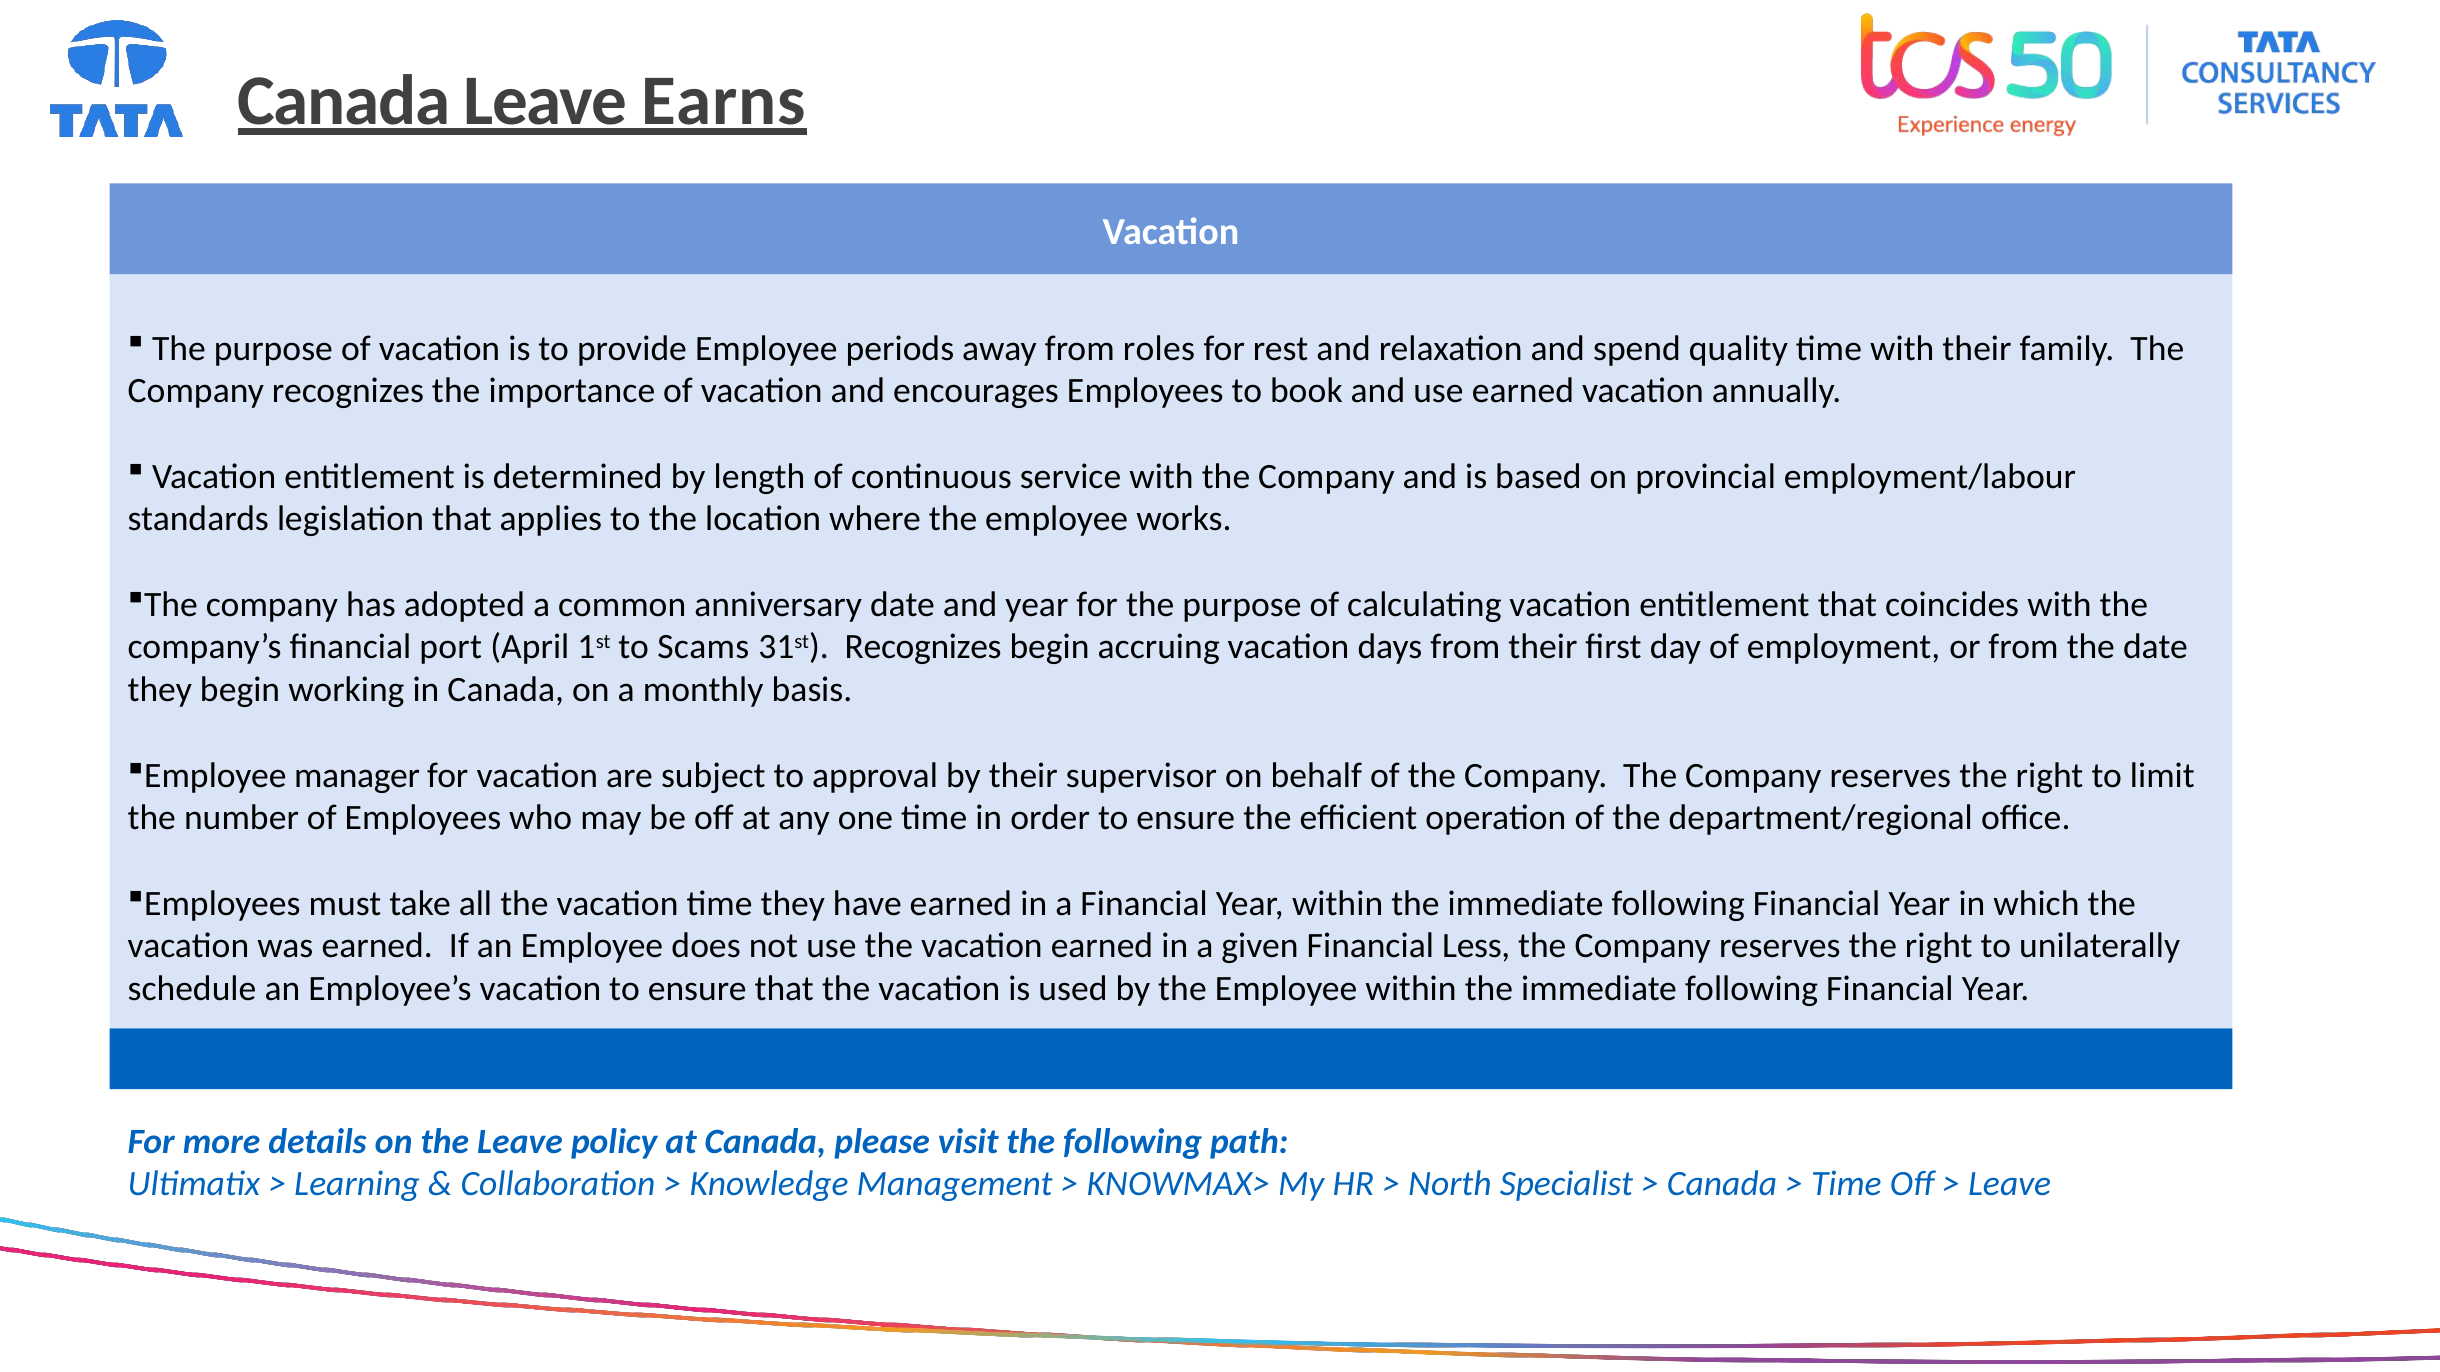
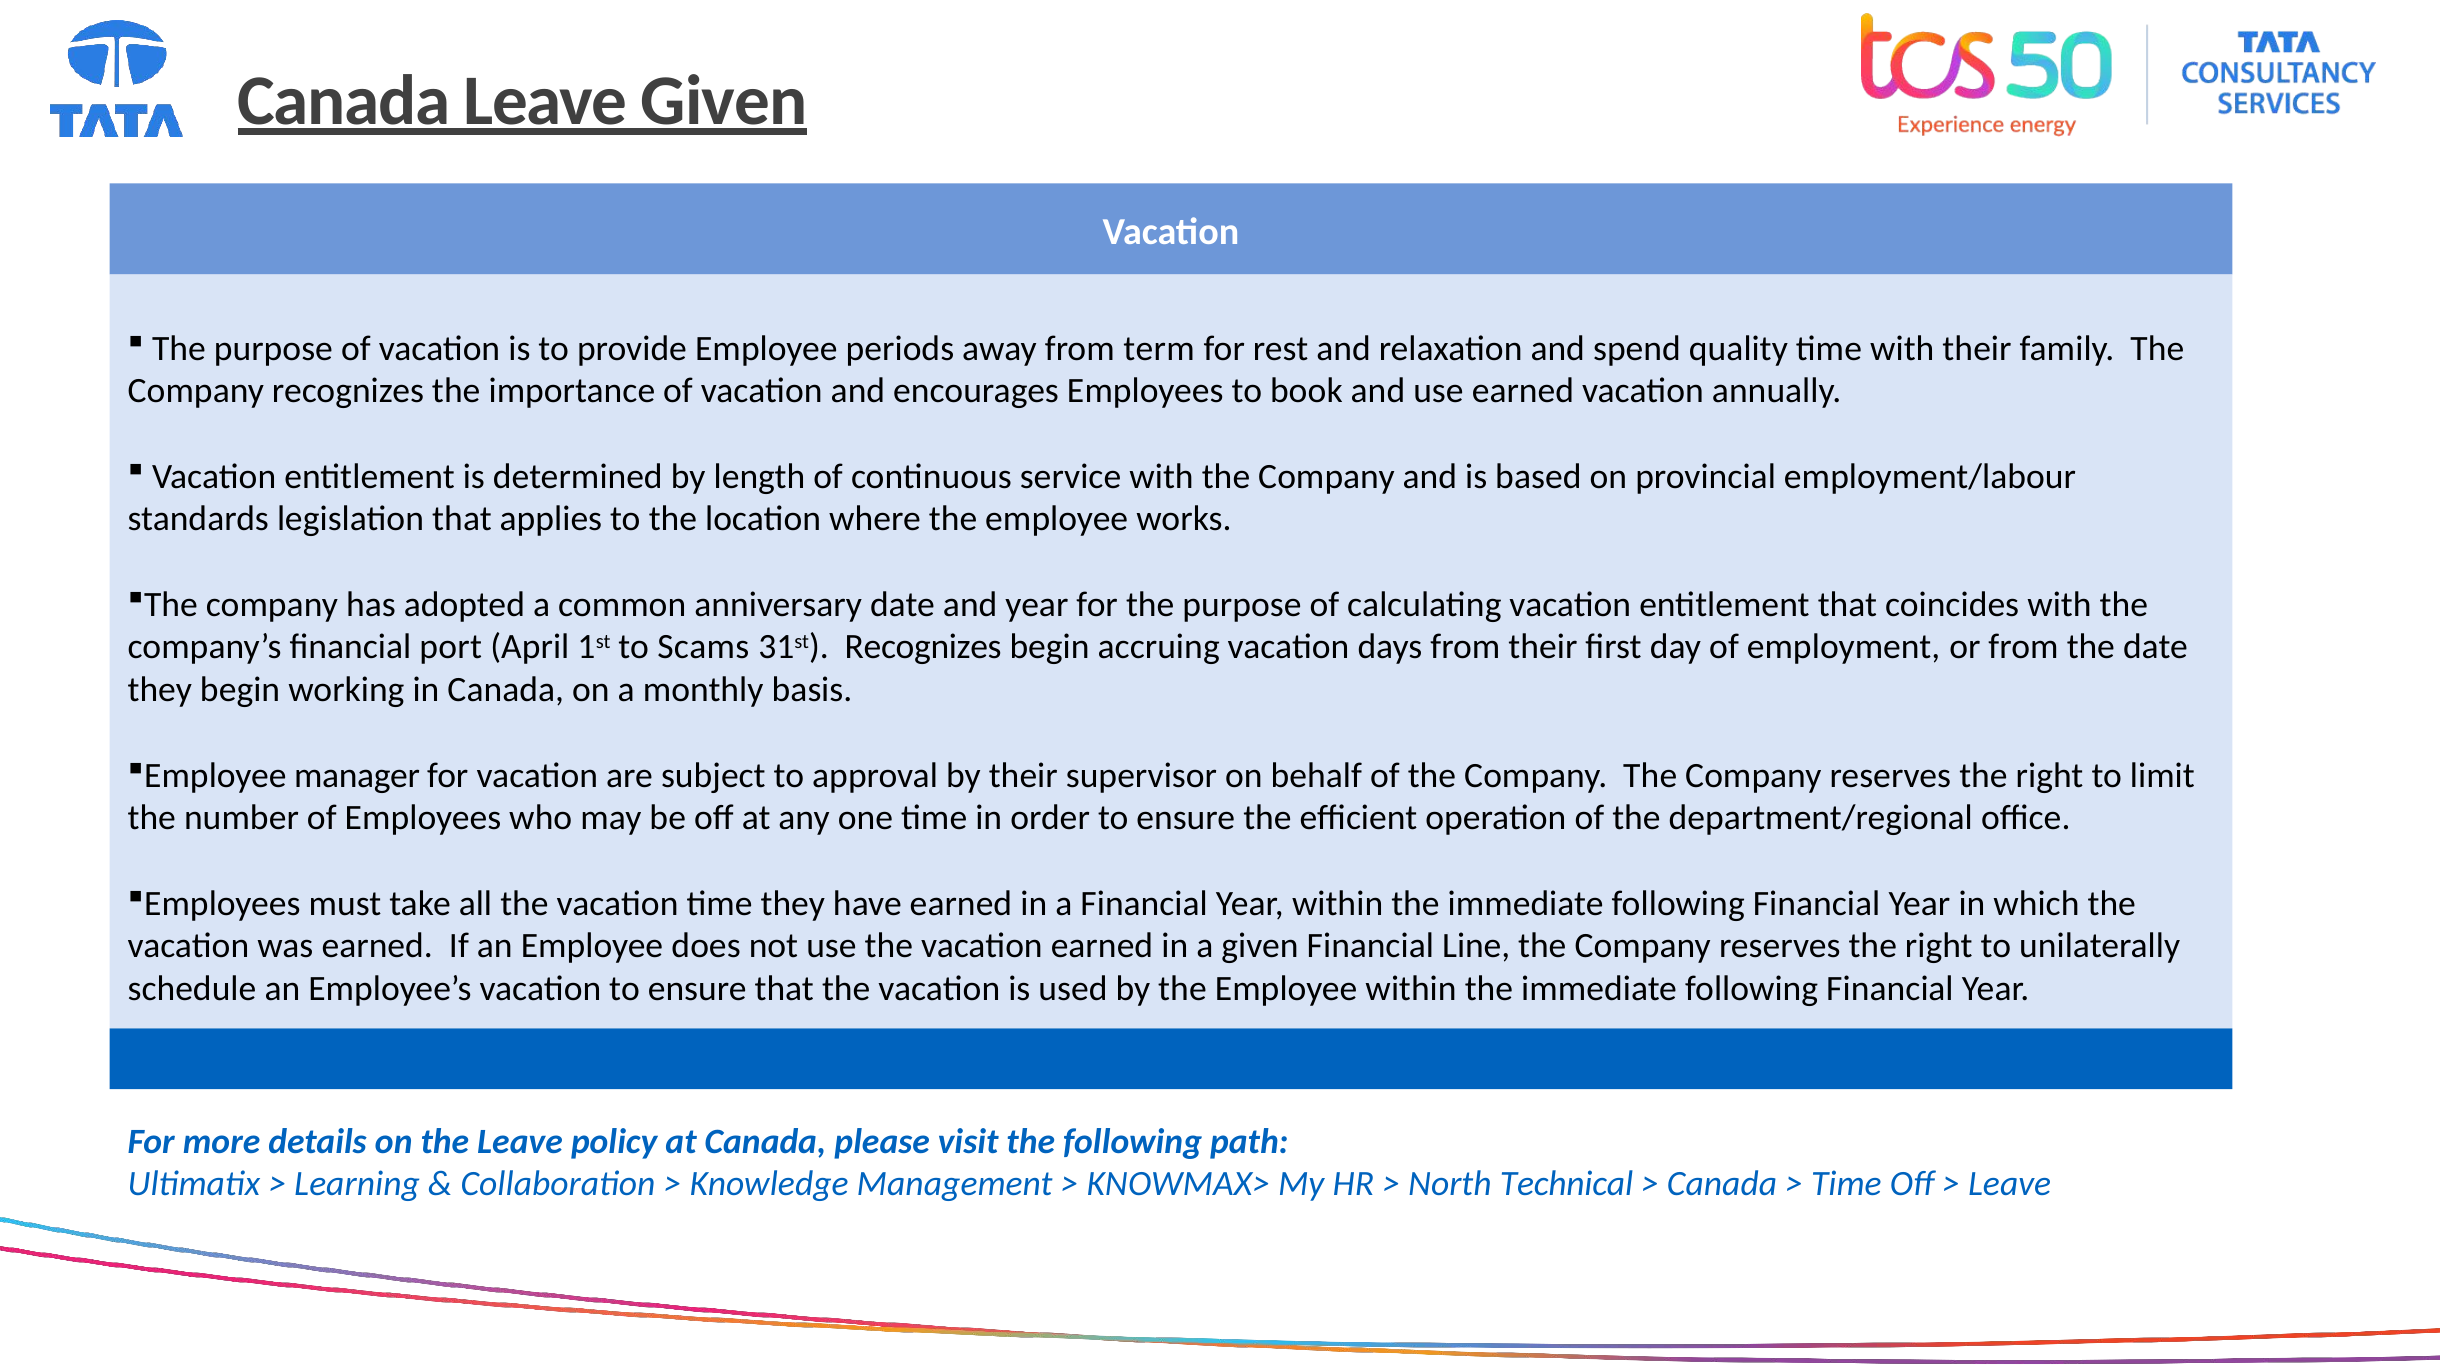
Leave Earns: Earns -> Given (724, 101)
roles: roles -> term (1159, 348)
Less: Less -> Line (1476, 947)
Specialist: Specialist -> Technical (1567, 1185)
